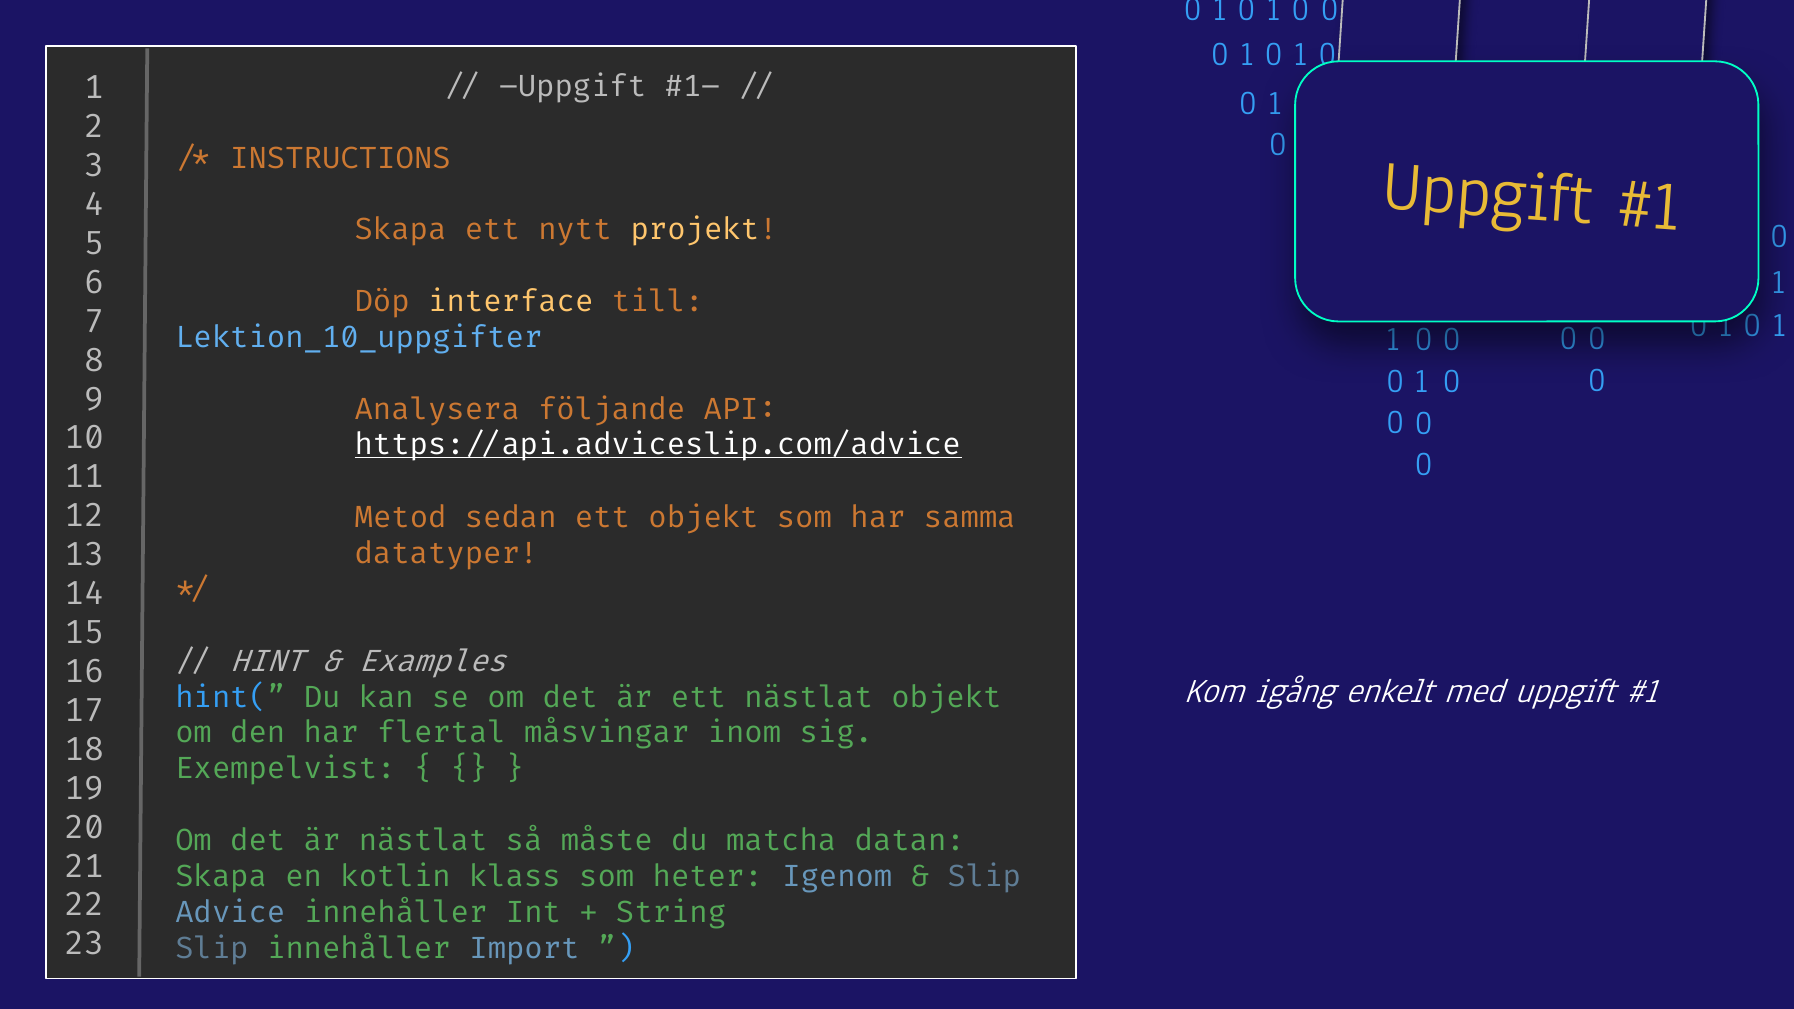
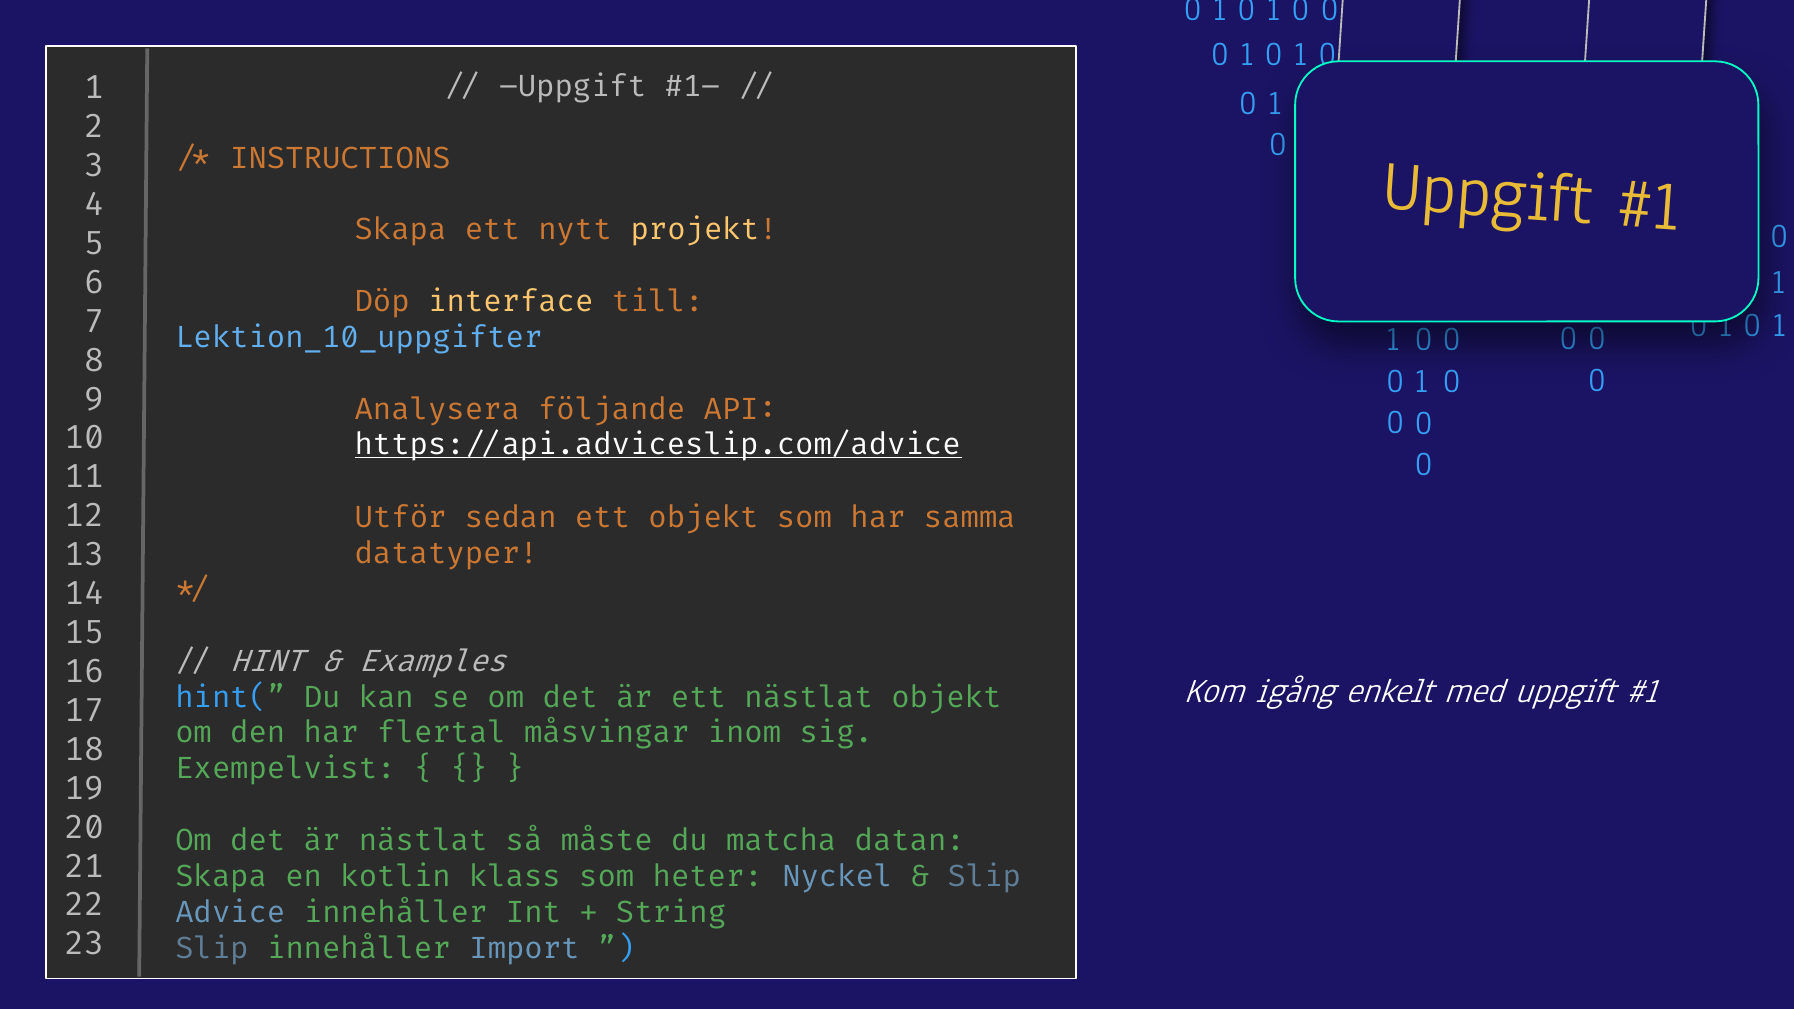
Metod: Metod -> Utför (401, 518)
Igenom: Igenom -> Nyckel (837, 877)
